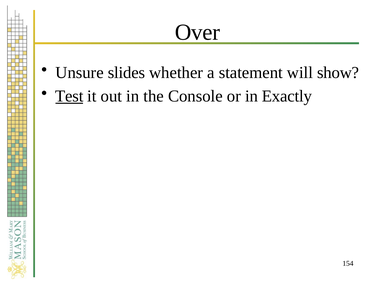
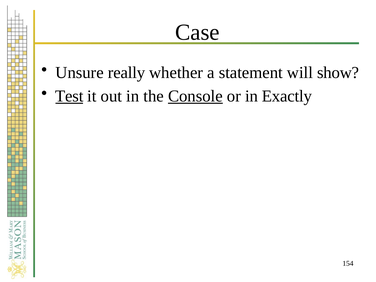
Over: Over -> Case (197, 32)
slides: slides -> really (126, 73)
Console underline: none -> present (195, 96)
